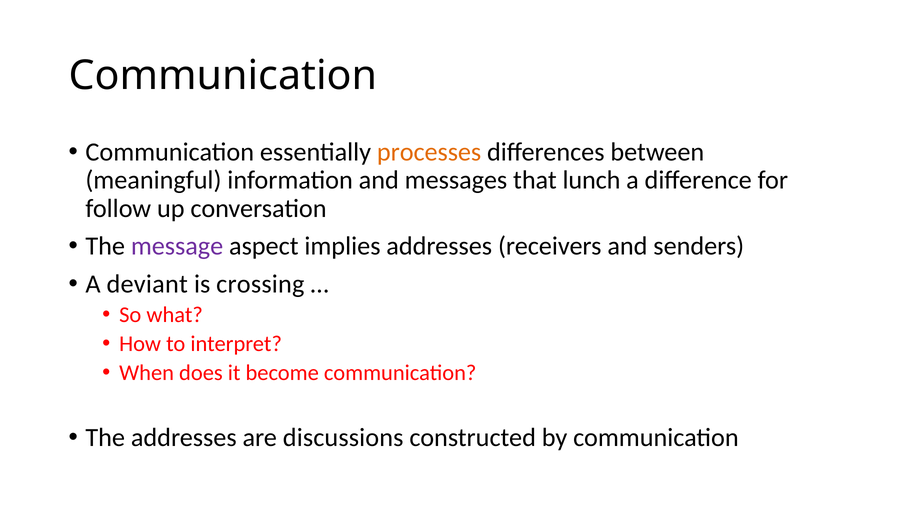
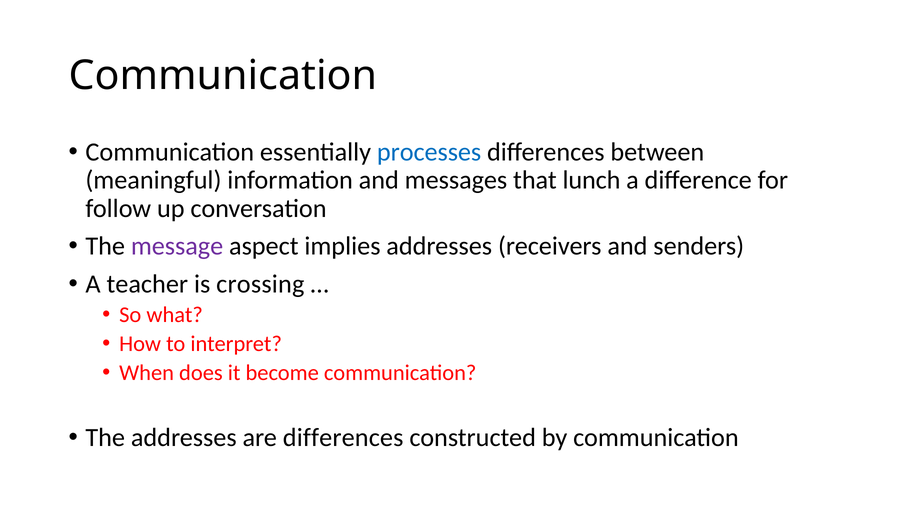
processes colour: orange -> blue (429, 152)
deviant: deviant -> teacher (147, 284)
are discussions: discussions -> differences (343, 438)
